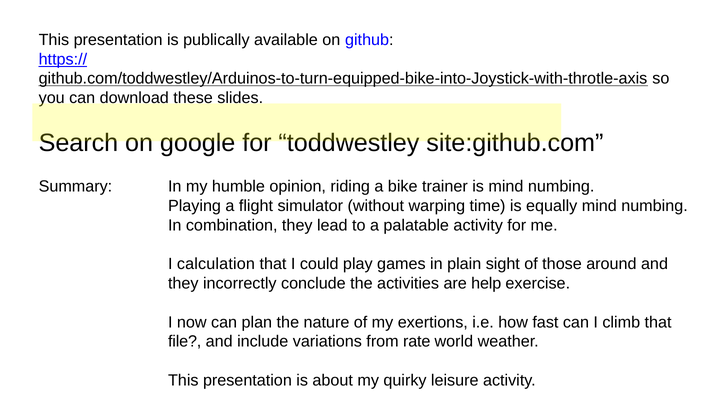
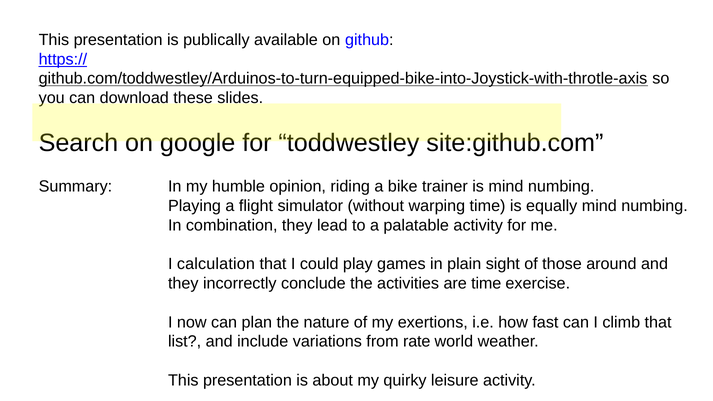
are help: help -> time (486, 283)
file: file -> list (185, 342)
